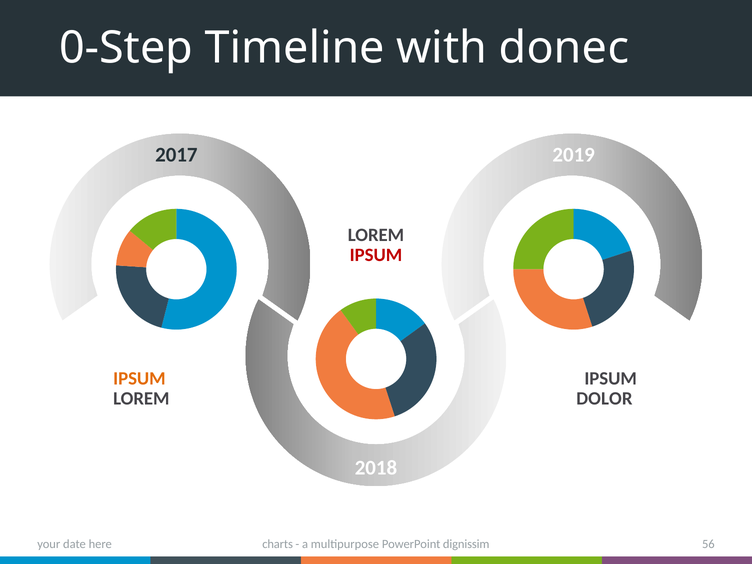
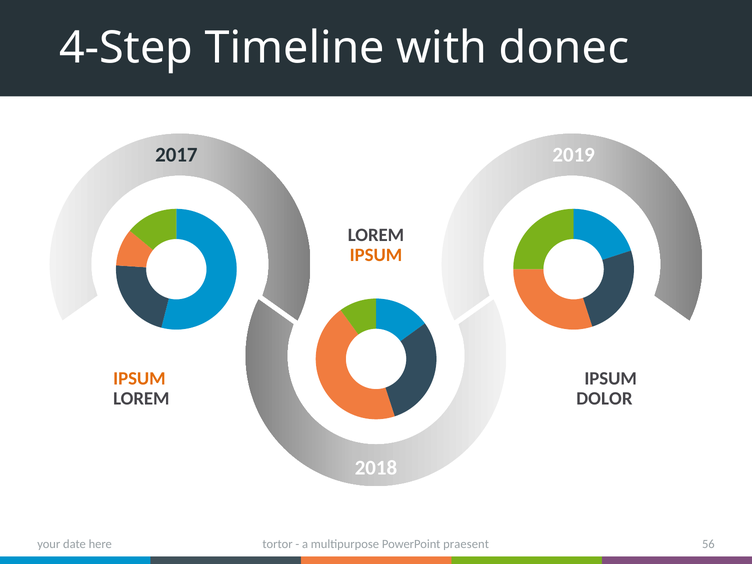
0-Step: 0-Step -> 4-Step (126, 48)
IPSUM colour: red -> orange (376, 255)
charts: charts -> tortor (278, 544)
dignissim: dignissim -> praesent (466, 544)
